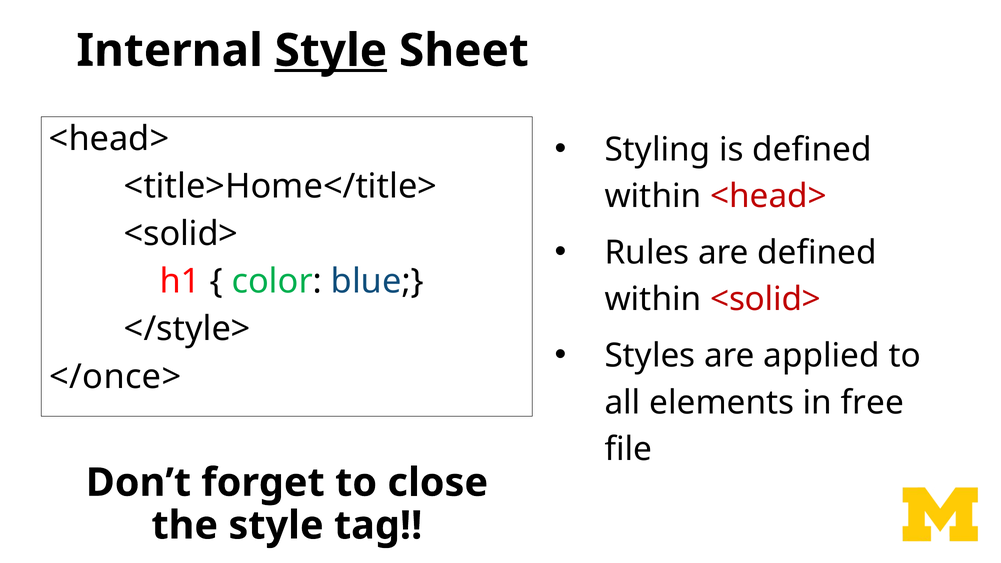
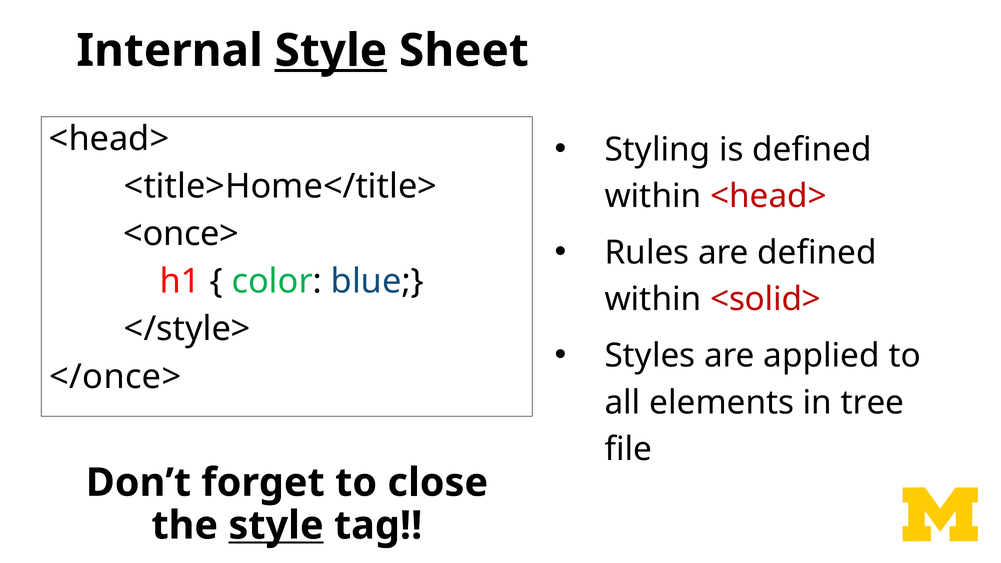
<solid>: <solid> -> <once> (181, 234)
free: free -> tree (873, 403)
style underline: none -> present (276, 526)
